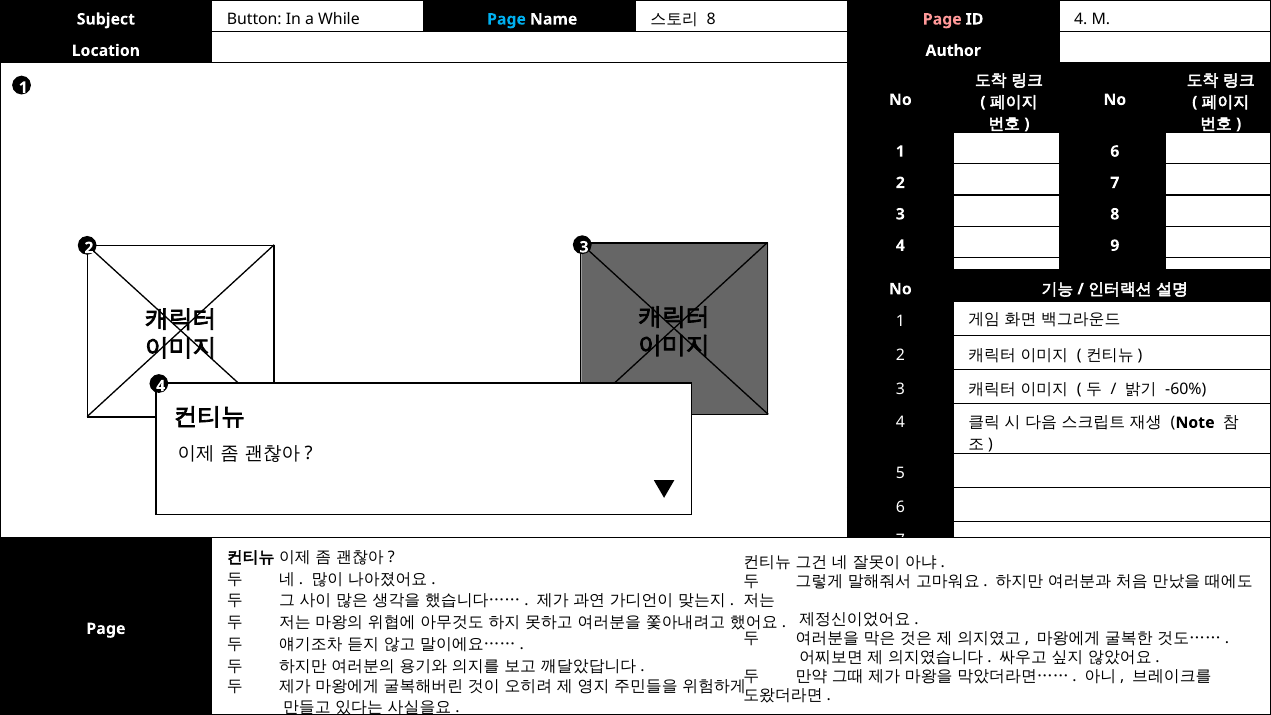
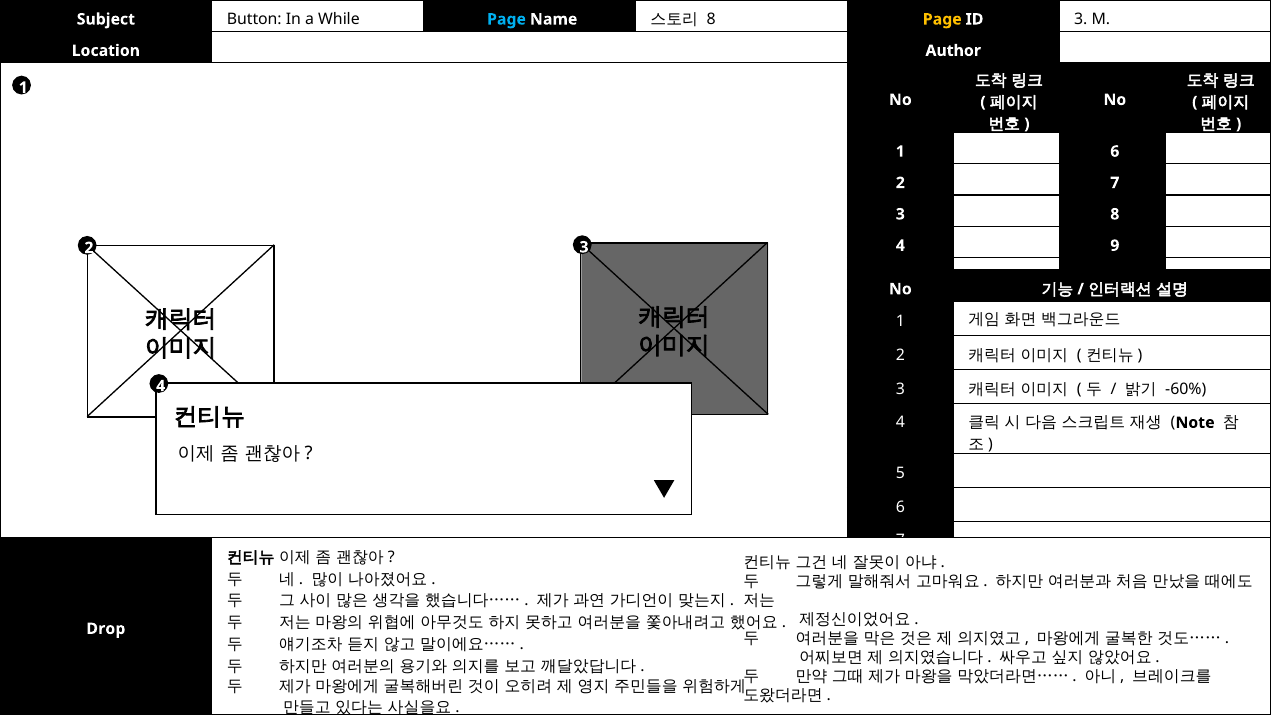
Page colour: pink -> yellow (942, 19)
ID 4: 4 -> 3 (1081, 19)
Page: Page -> Drop (106, 629)
